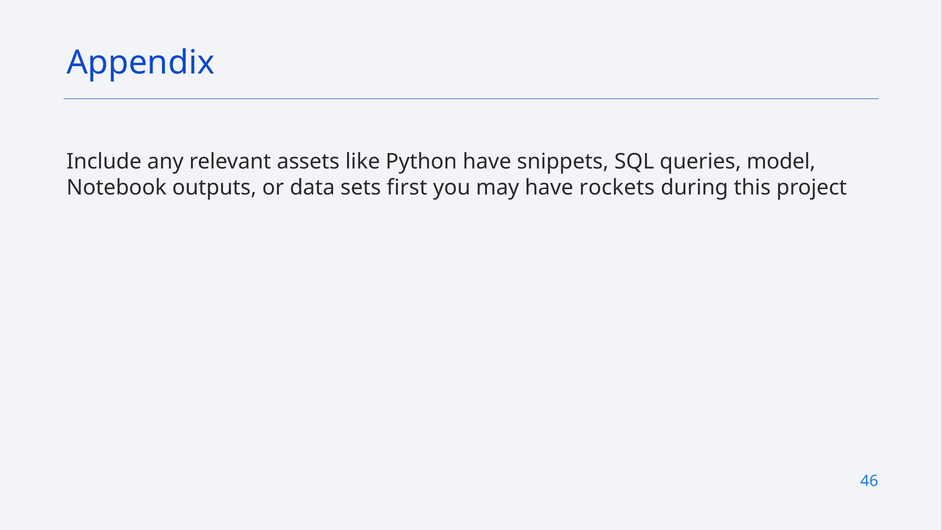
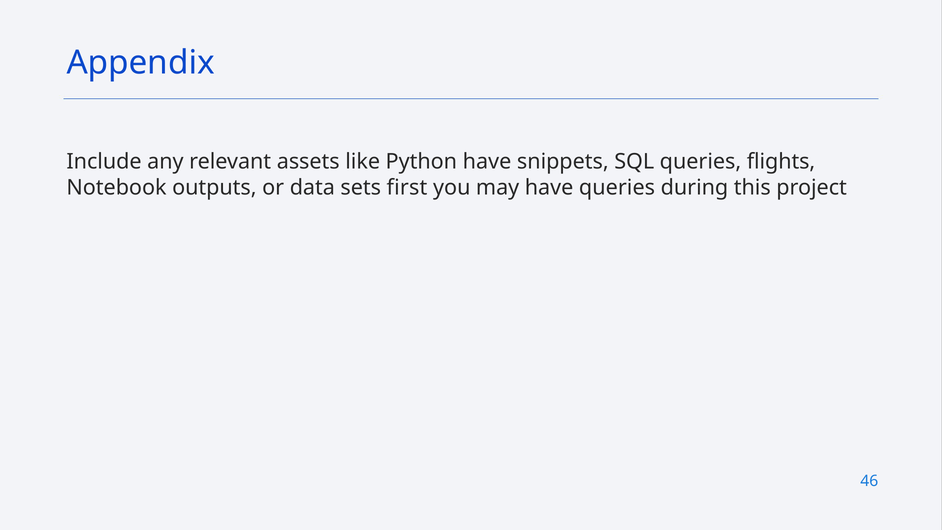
model: model -> flights (781, 162)
have rockets: rockets -> queries (617, 187)
